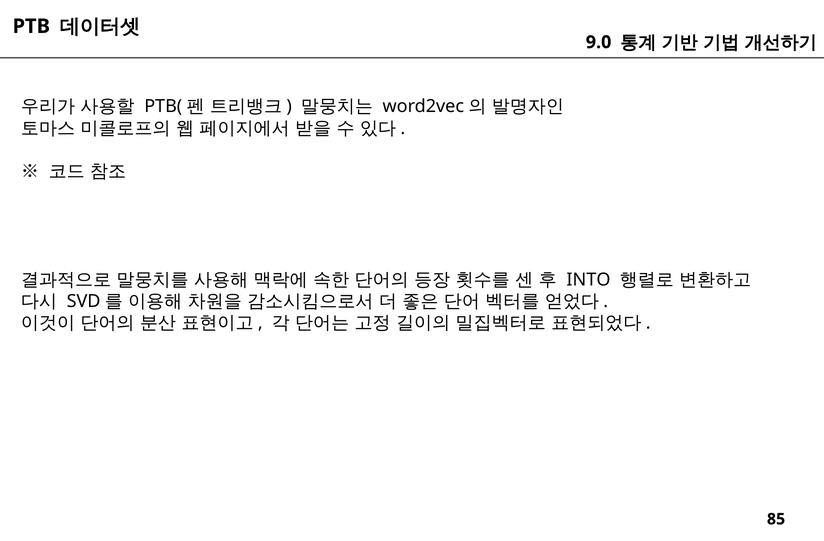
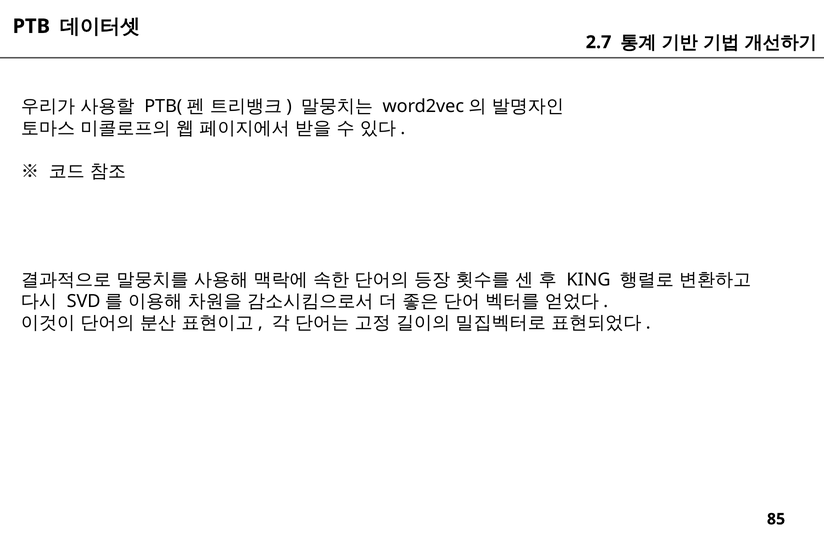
9.0: 9.0 -> 2.7 (599, 42)
INTO: INTO -> KING (589, 280)
